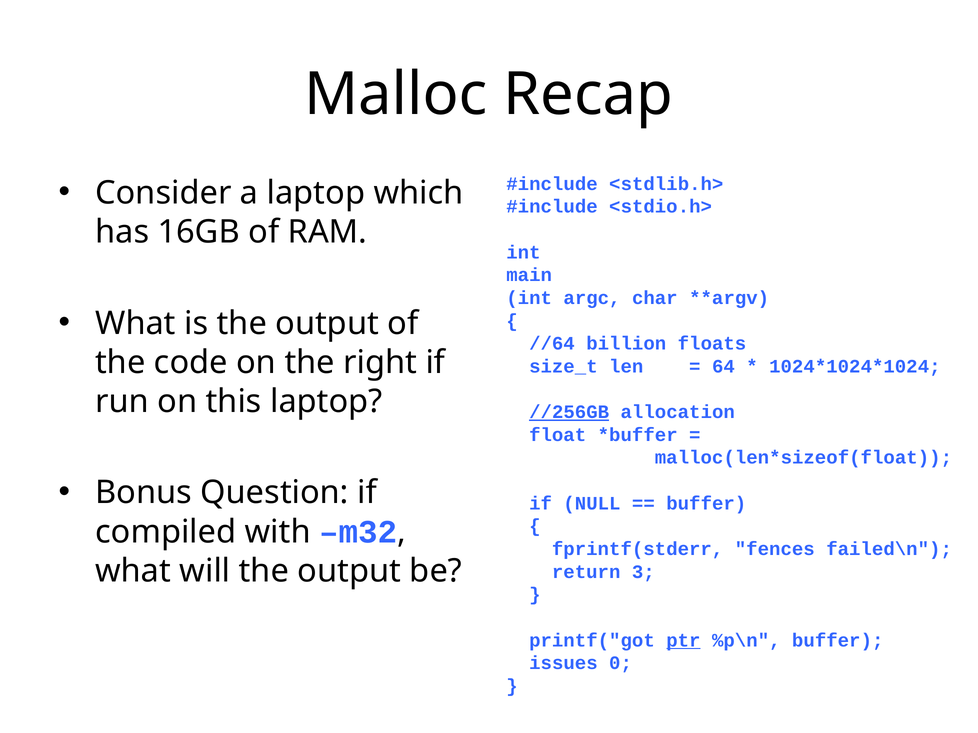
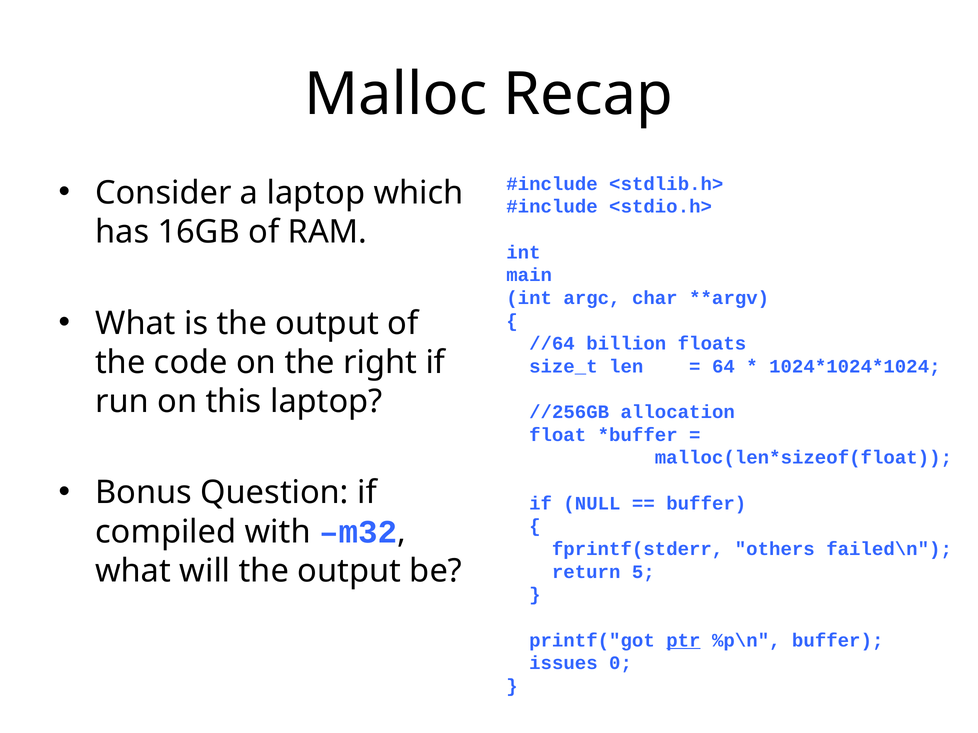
//256GB underline: present -> none (569, 412)
fences: fences -> others (775, 549)
3: 3 -> 5 (643, 572)
